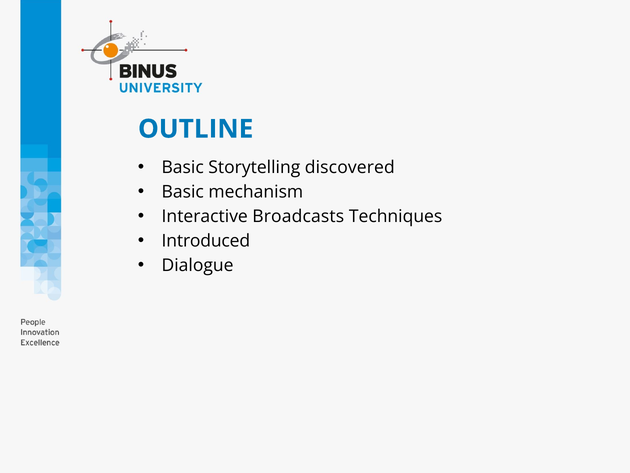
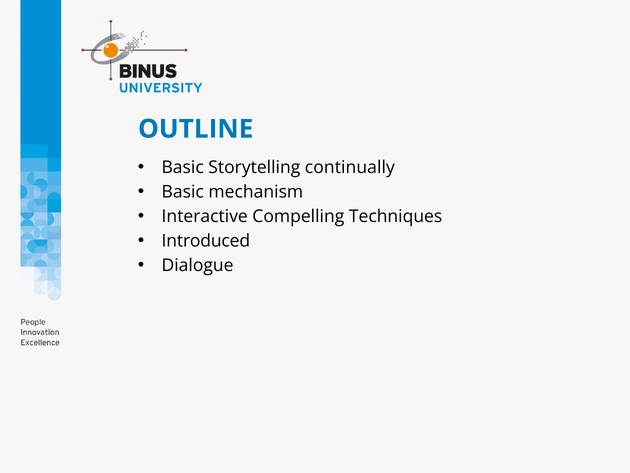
discovered: discovered -> continually (350, 167)
Broadcasts: Broadcasts -> Compelling (298, 216)
